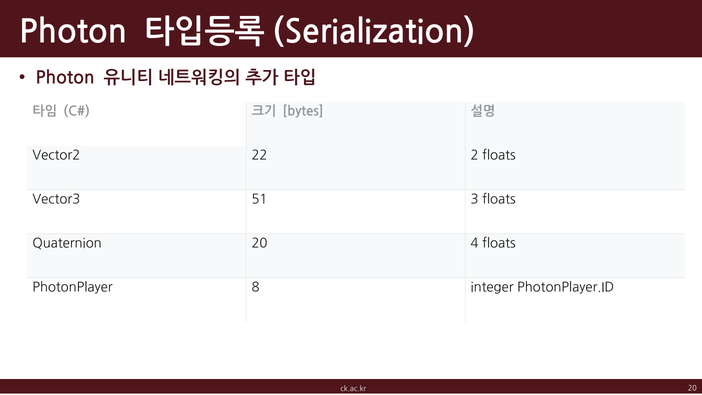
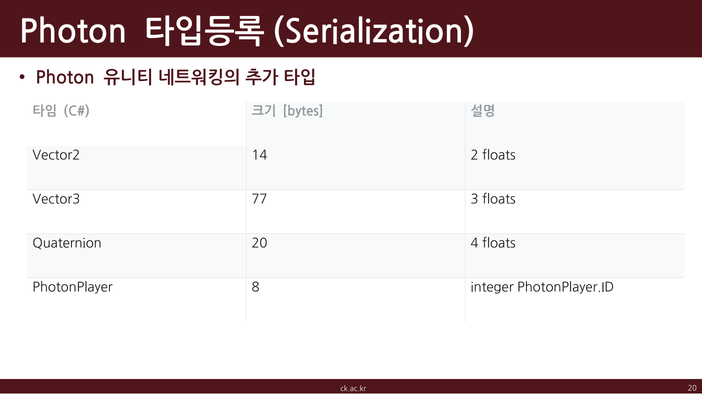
22: 22 -> 14 (259, 155)
51: 51 -> 77 (259, 199)
